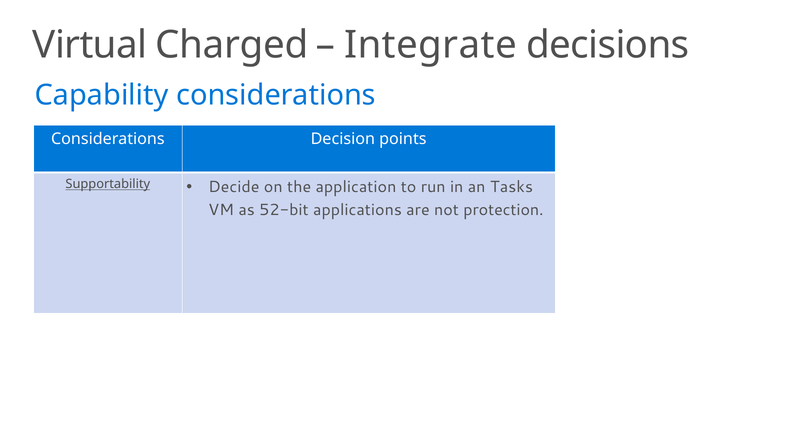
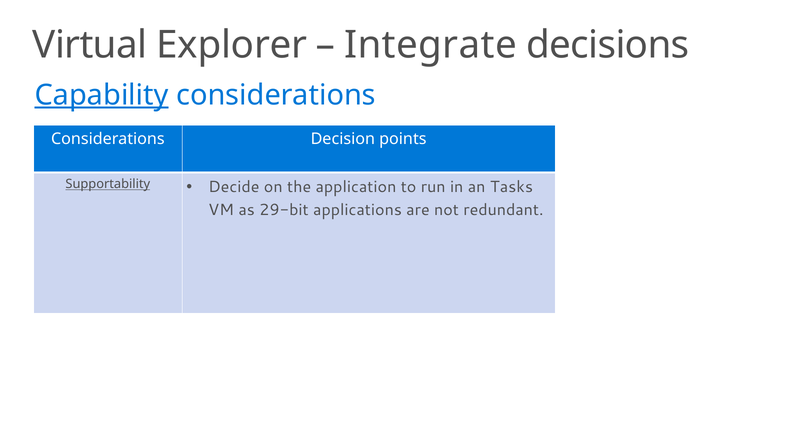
Charged: Charged -> Explorer (232, 45)
Capability underline: none -> present (102, 95)
52-bit: 52-bit -> 29-bit (284, 210)
protection: protection -> redundant (503, 210)
